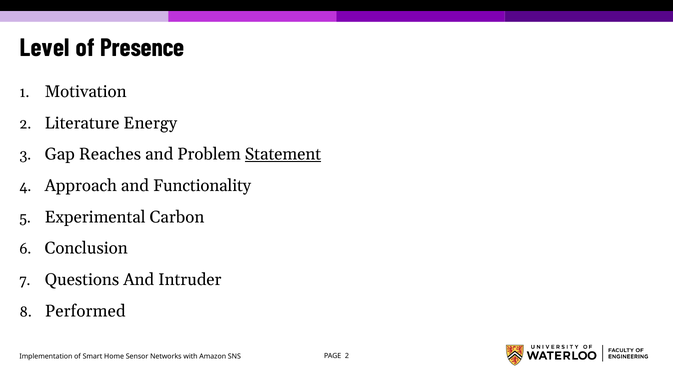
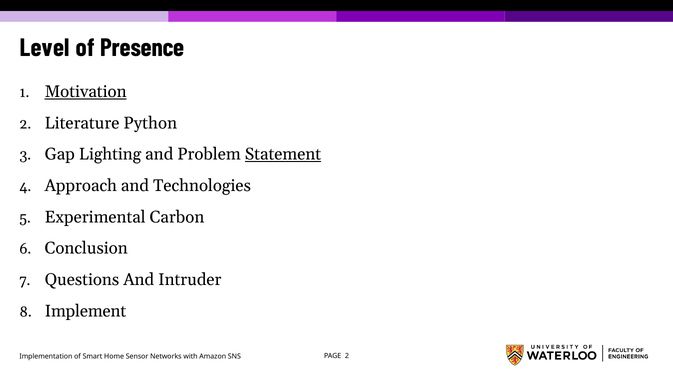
Motivation underline: none -> present (86, 92)
Energy: Energy -> Python (150, 123)
Reaches: Reaches -> Lighting (110, 155)
Functionality: Functionality -> Technologies (202, 186)
Performed: Performed -> Implement (85, 312)
